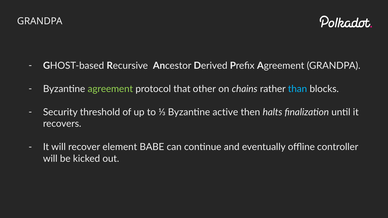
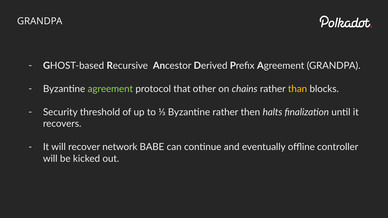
than colour: light blue -> yellow (298, 89)
Byzantine active: active -> rather (225, 112)
element: element -> network (120, 147)
